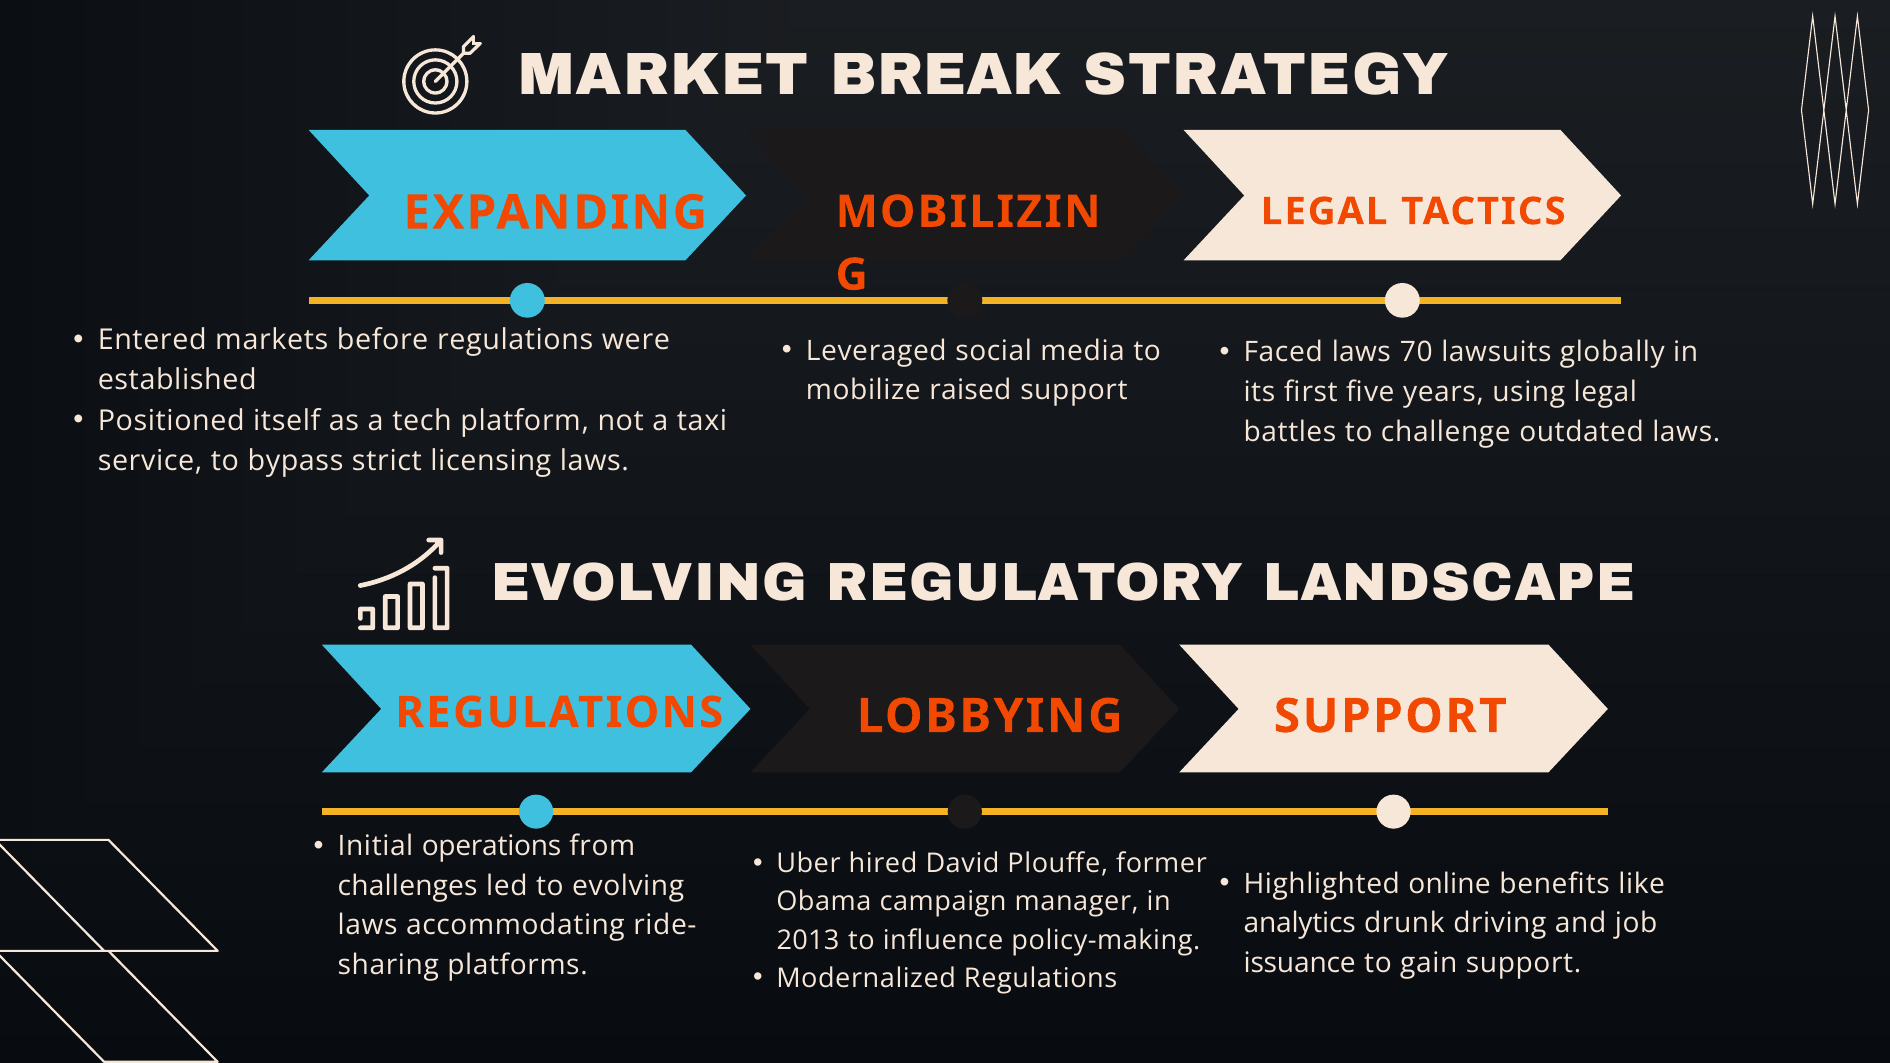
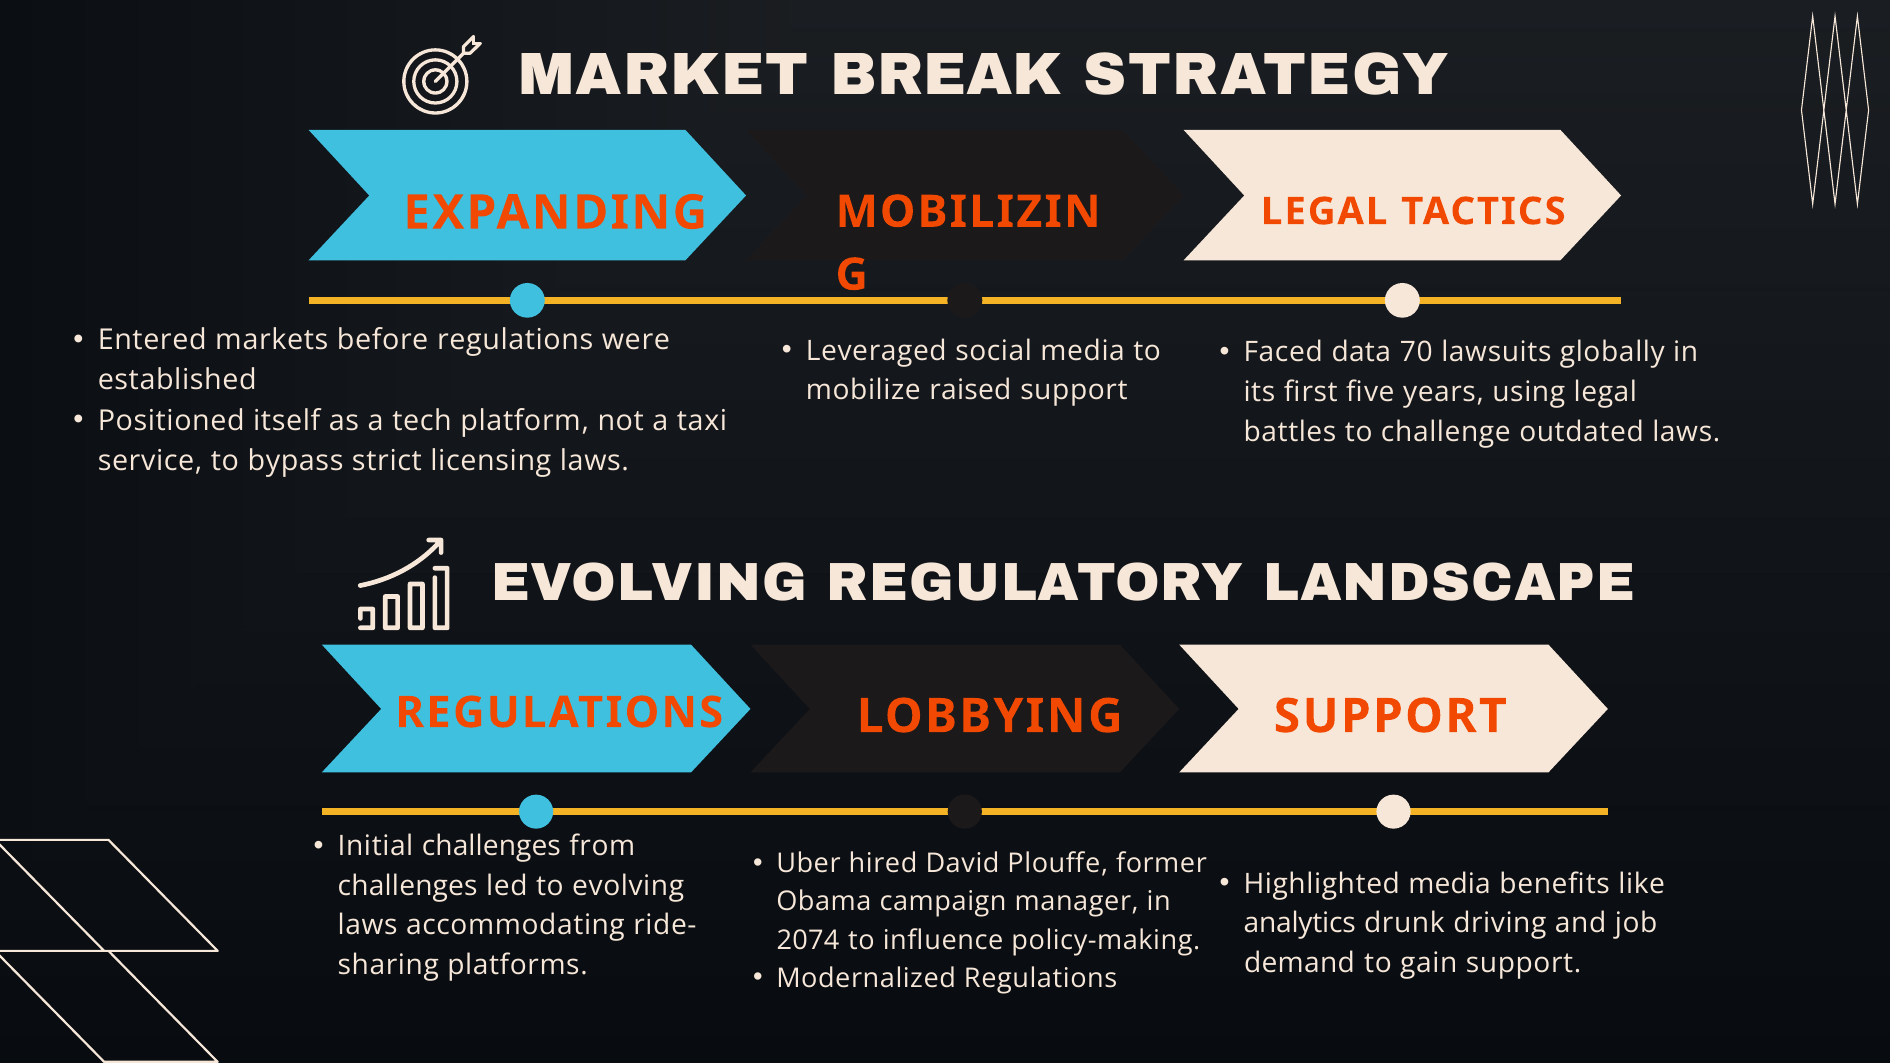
Faced laws: laws -> data (1361, 353)
Initial operations: operations -> challenges (491, 846)
Highlighted online: online -> media (1450, 884)
2013: 2013 -> 2074 (808, 940)
issuance: issuance -> demand (1299, 963)
